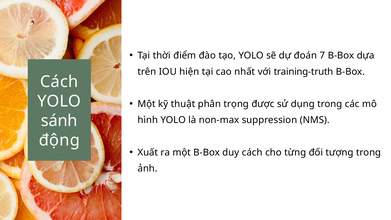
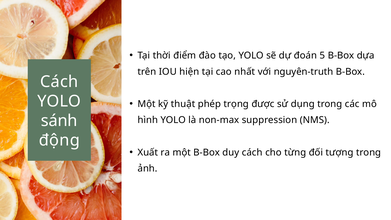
7: 7 -> 5 (322, 55)
training-truth: training-truth -> nguyên-truth (303, 72)
phân: phân -> phép (209, 104)
